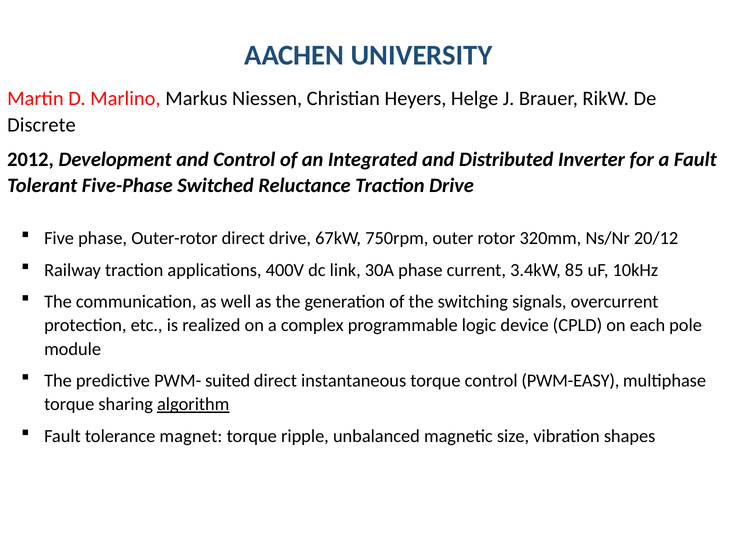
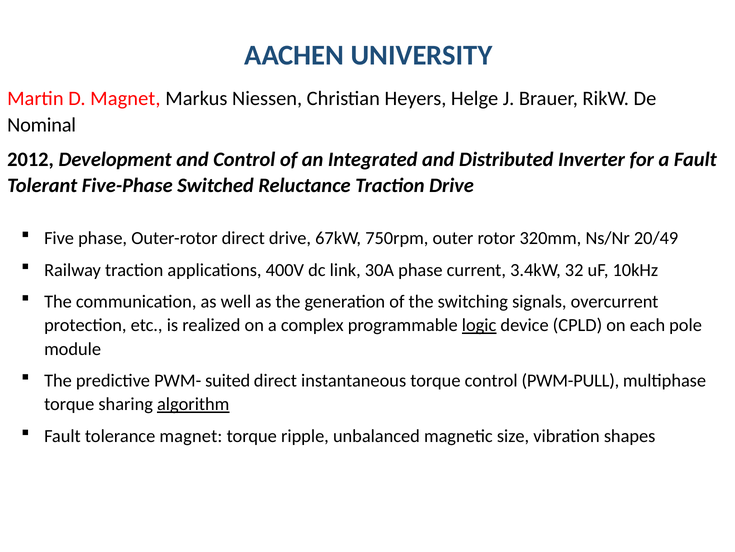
D Marlino: Marlino -> Magnet (125, 98)
Discrete: Discrete -> Nominal (42, 125)
20/12: 20/12 -> 20/49 (656, 238)
85: 85 -> 32 (574, 270)
logic underline: none -> present (479, 325)
PWM-EASY: PWM-EASY -> PWM-PULL (570, 380)
